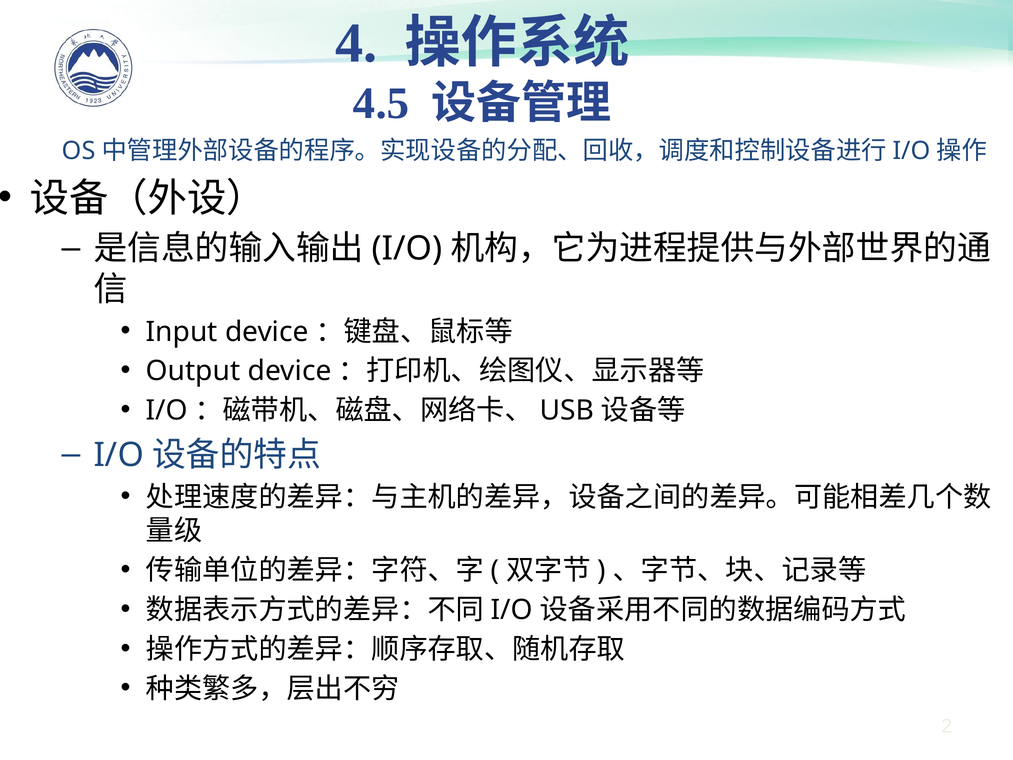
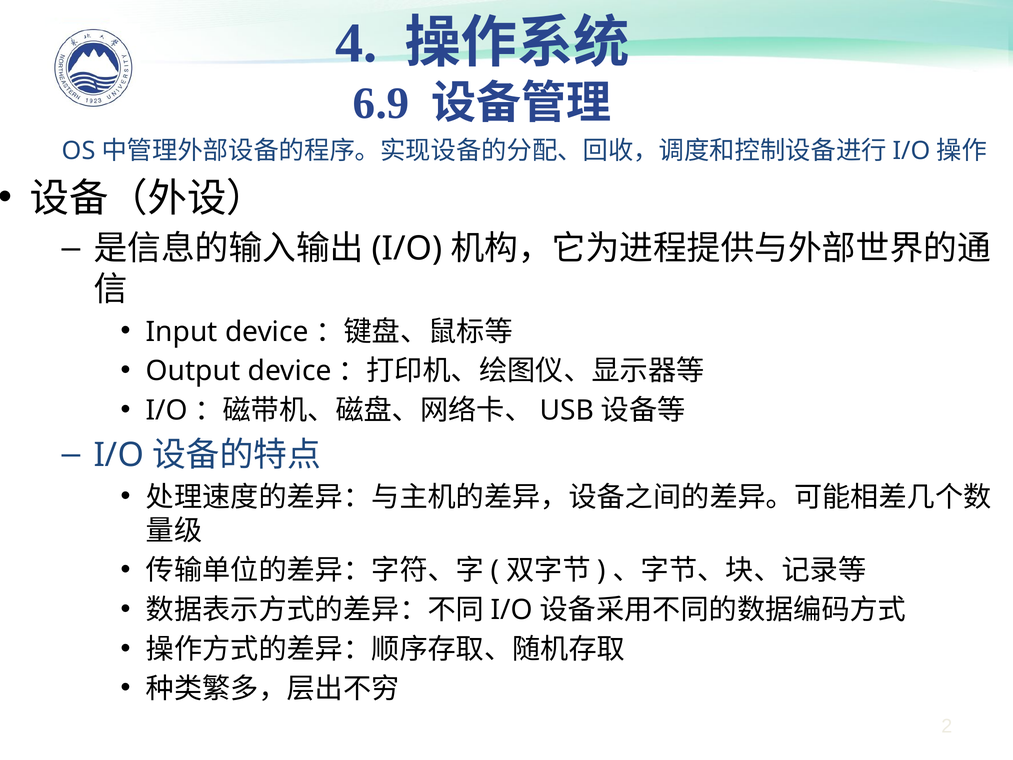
4.5: 4.5 -> 6.9 (381, 103)
